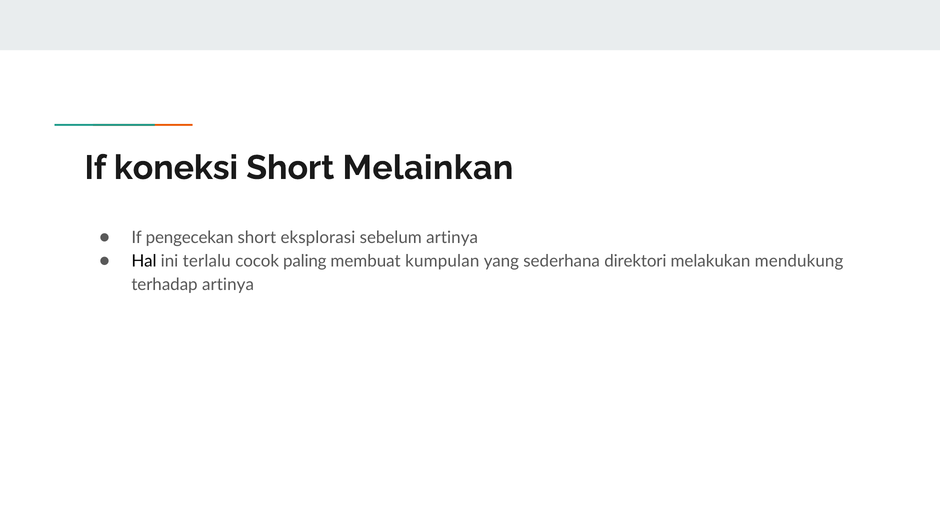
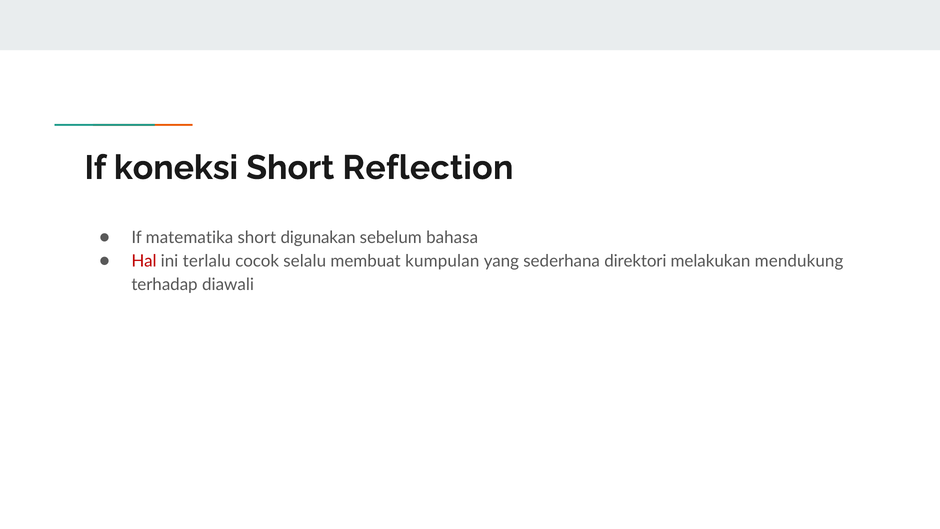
Melainkan: Melainkan -> Reflection (428, 168)
pengecekan: pengecekan -> matematika (190, 238)
eksplorasi: eksplorasi -> digunakan (318, 238)
sebelum artinya: artinya -> bahasa (452, 238)
Hal colour: black -> red (144, 261)
paling: paling -> selalu (305, 261)
terhadap artinya: artinya -> diawali (228, 284)
